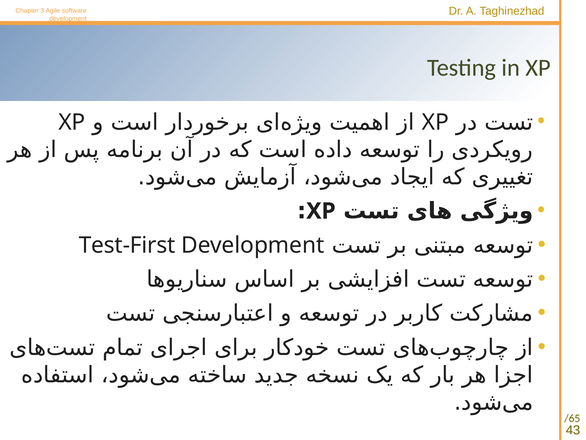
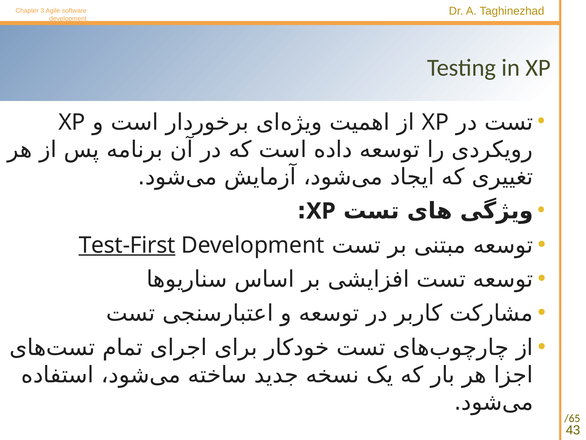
Test-First underline: none -> present (127, 245)
